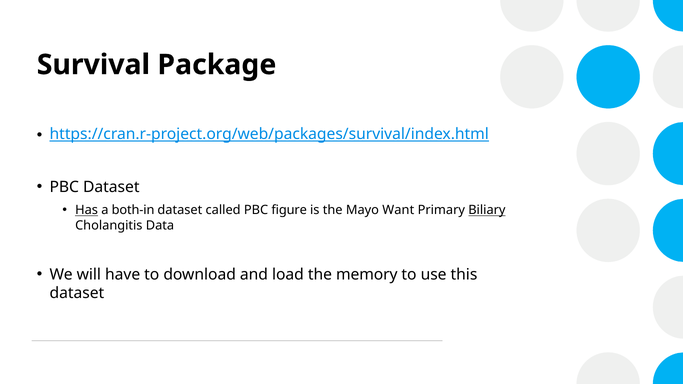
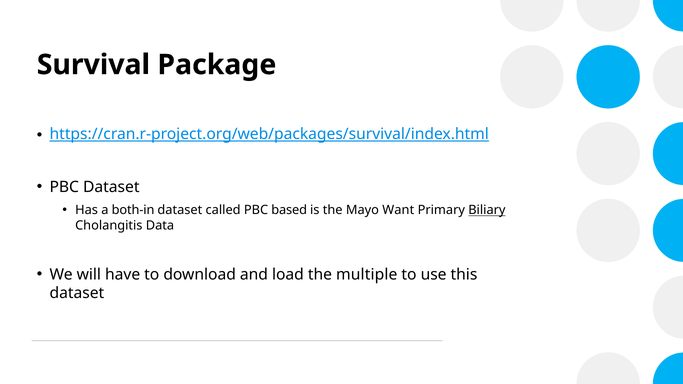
Has underline: present -> none (87, 210)
figure: figure -> based (289, 210)
memory: memory -> multiple (367, 275)
